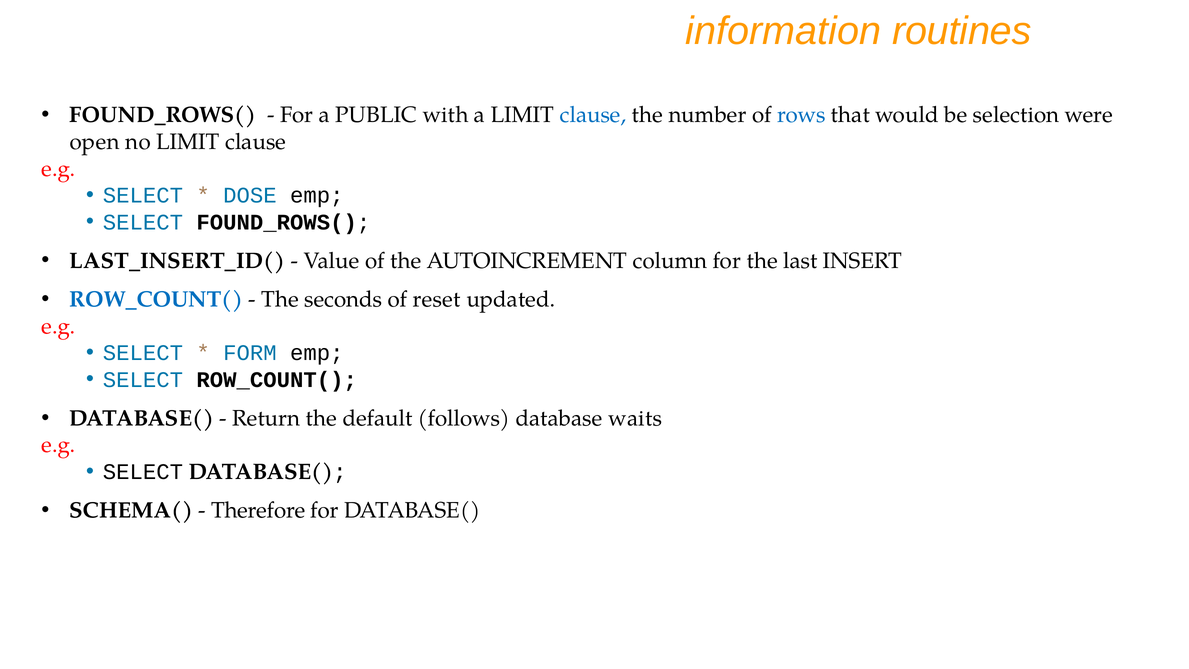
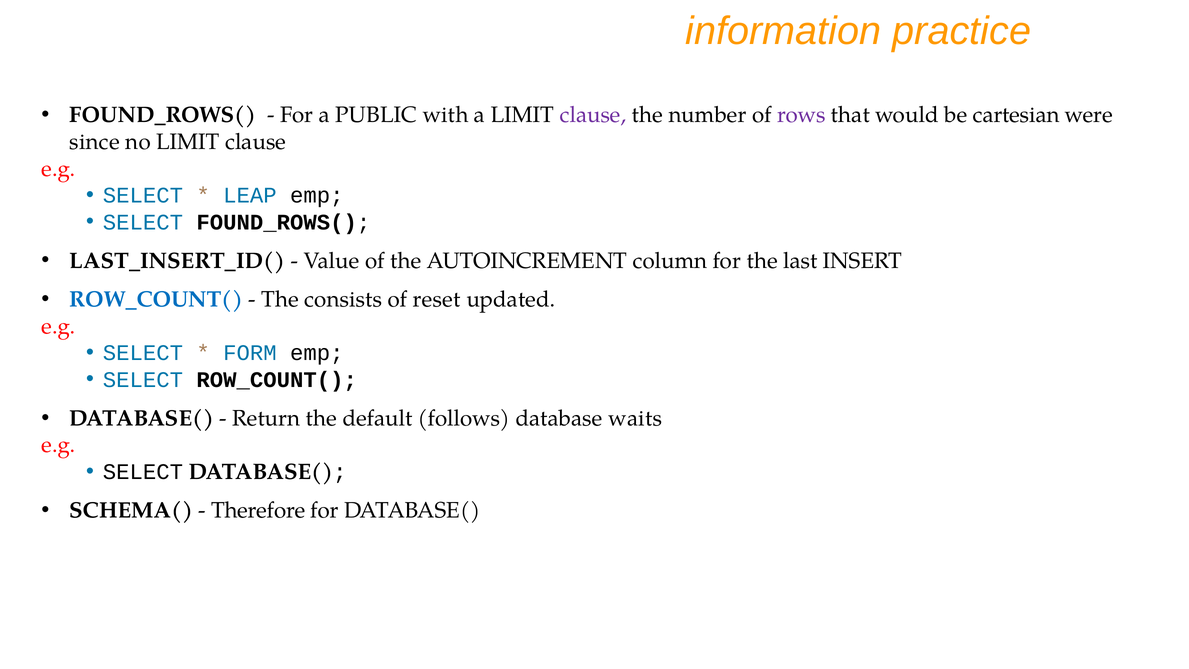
routines: routines -> practice (962, 31)
clause colour: blue -> purple (593, 115)
rows colour: blue -> purple (801, 115)
selection: selection -> cartesian (1016, 115)
open: open -> since (95, 142)
DOSE: DOSE -> LEAP (250, 195)
seconds: seconds -> consists (343, 299)
